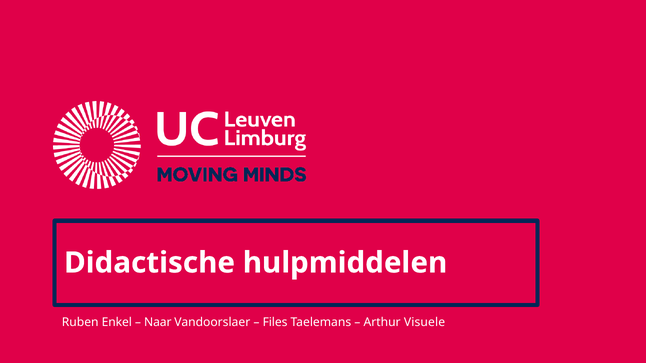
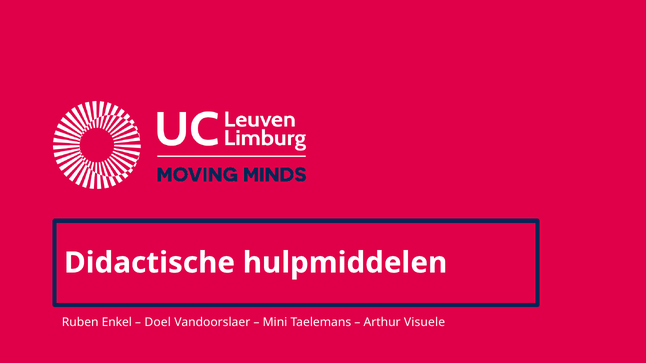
Naar: Naar -> Doel (158, 323)
Files: Files -> Mini (275, 323)
